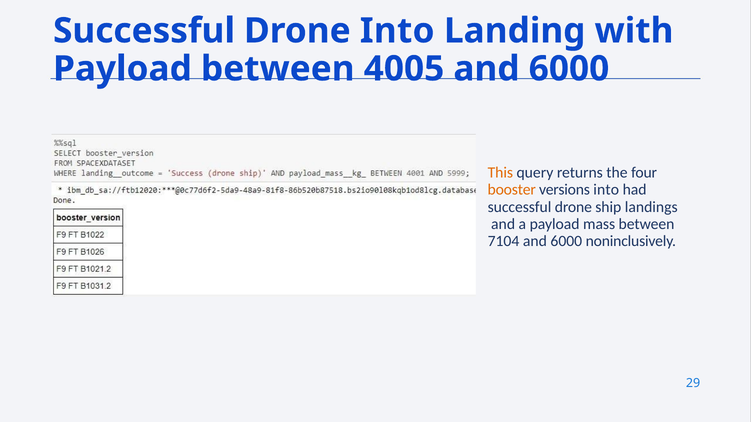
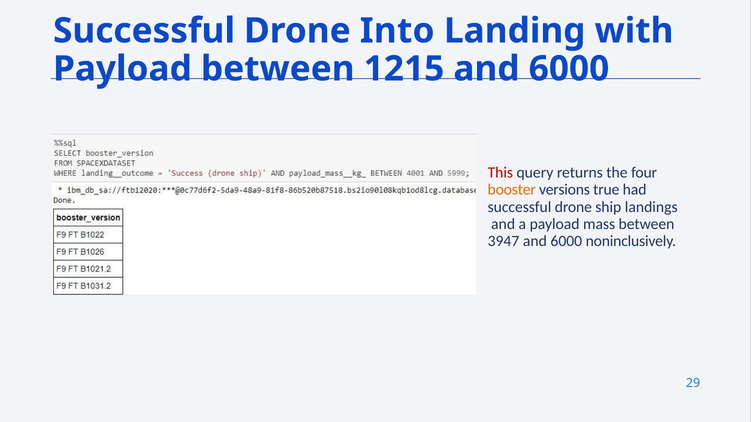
4005: 4005 -> 1215 (404, 69)
This colour: orange -> red (500, 173)
versions into: into -> true (606, 190)
7104: 7104 -> 3947 (503, 241)
